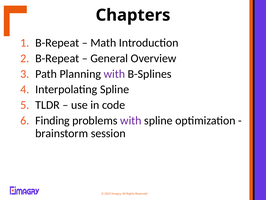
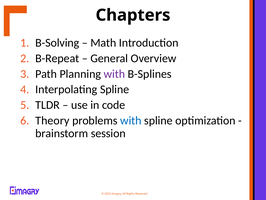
B-Repeat: B-Repeat -> B-Solving (57, 43)
Finding: Finding -> Theory (52, 120)
with colour: purple -> blue (131, 120)
